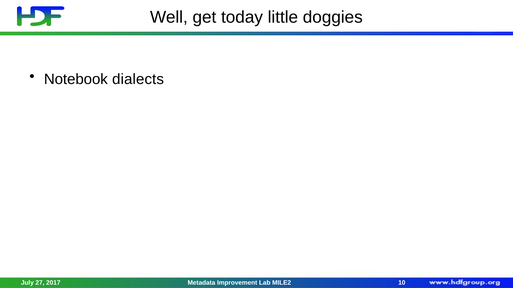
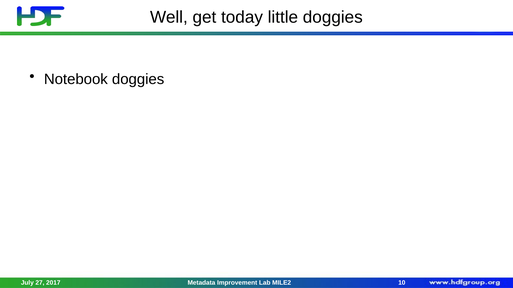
Notebook dialects: dialects -> doggies (138, 79)
